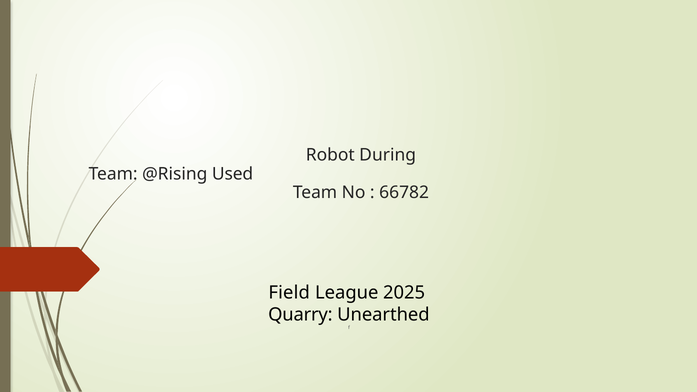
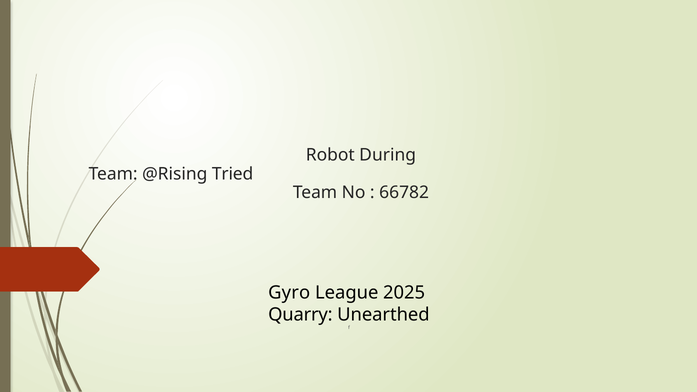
Used: Used -> Tried (233, 174)
Field: Field -> Gyro (289, 293)
